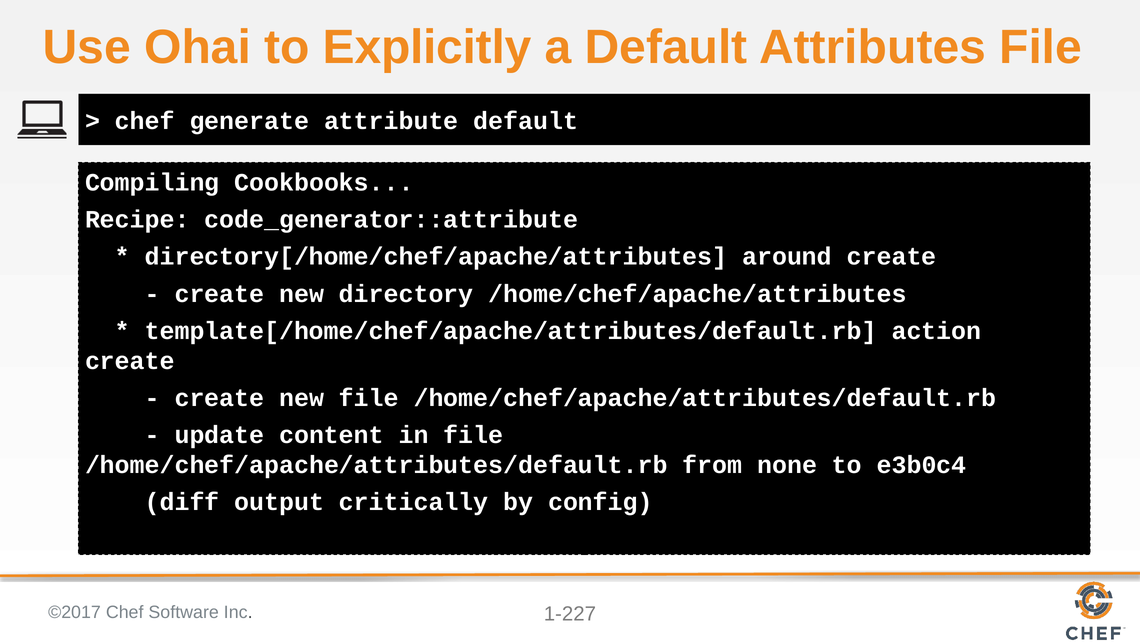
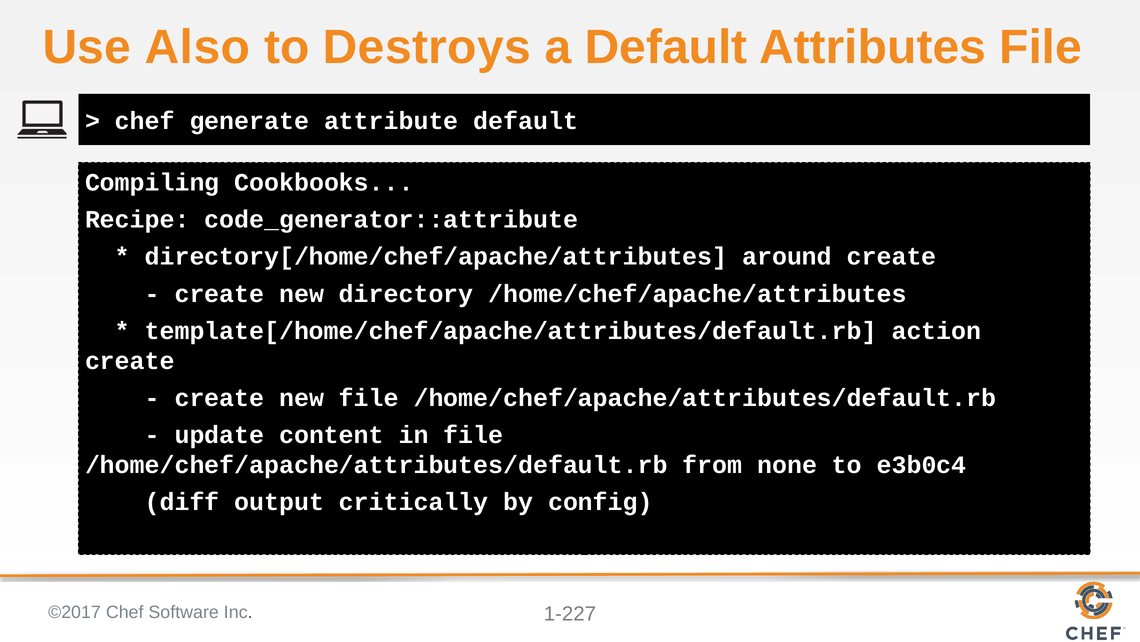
Ohai: Ohai -> Also (197, 47)
Explicitly: Explicitly -> Destroys (427, 47)
